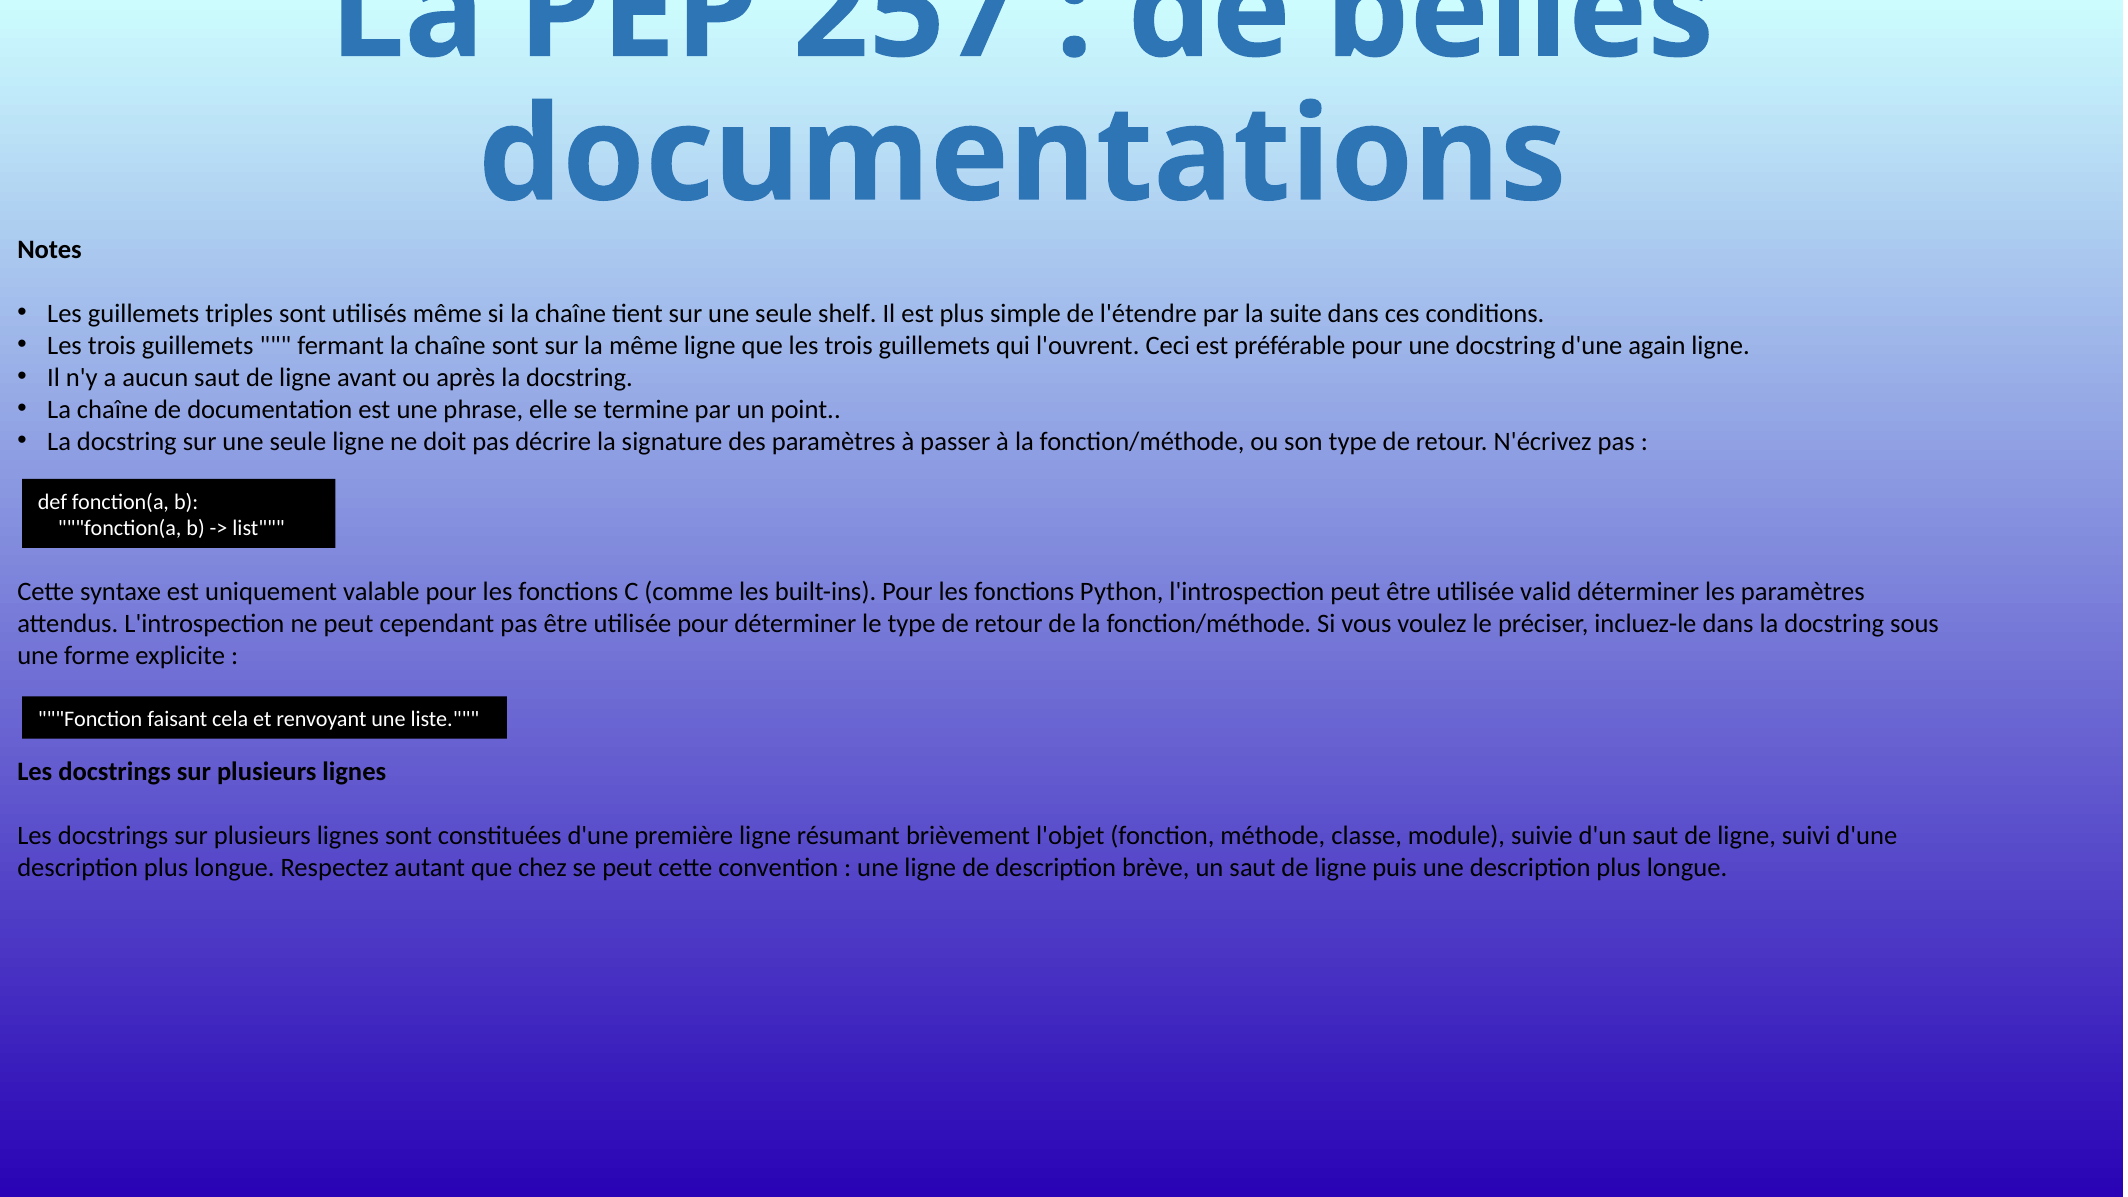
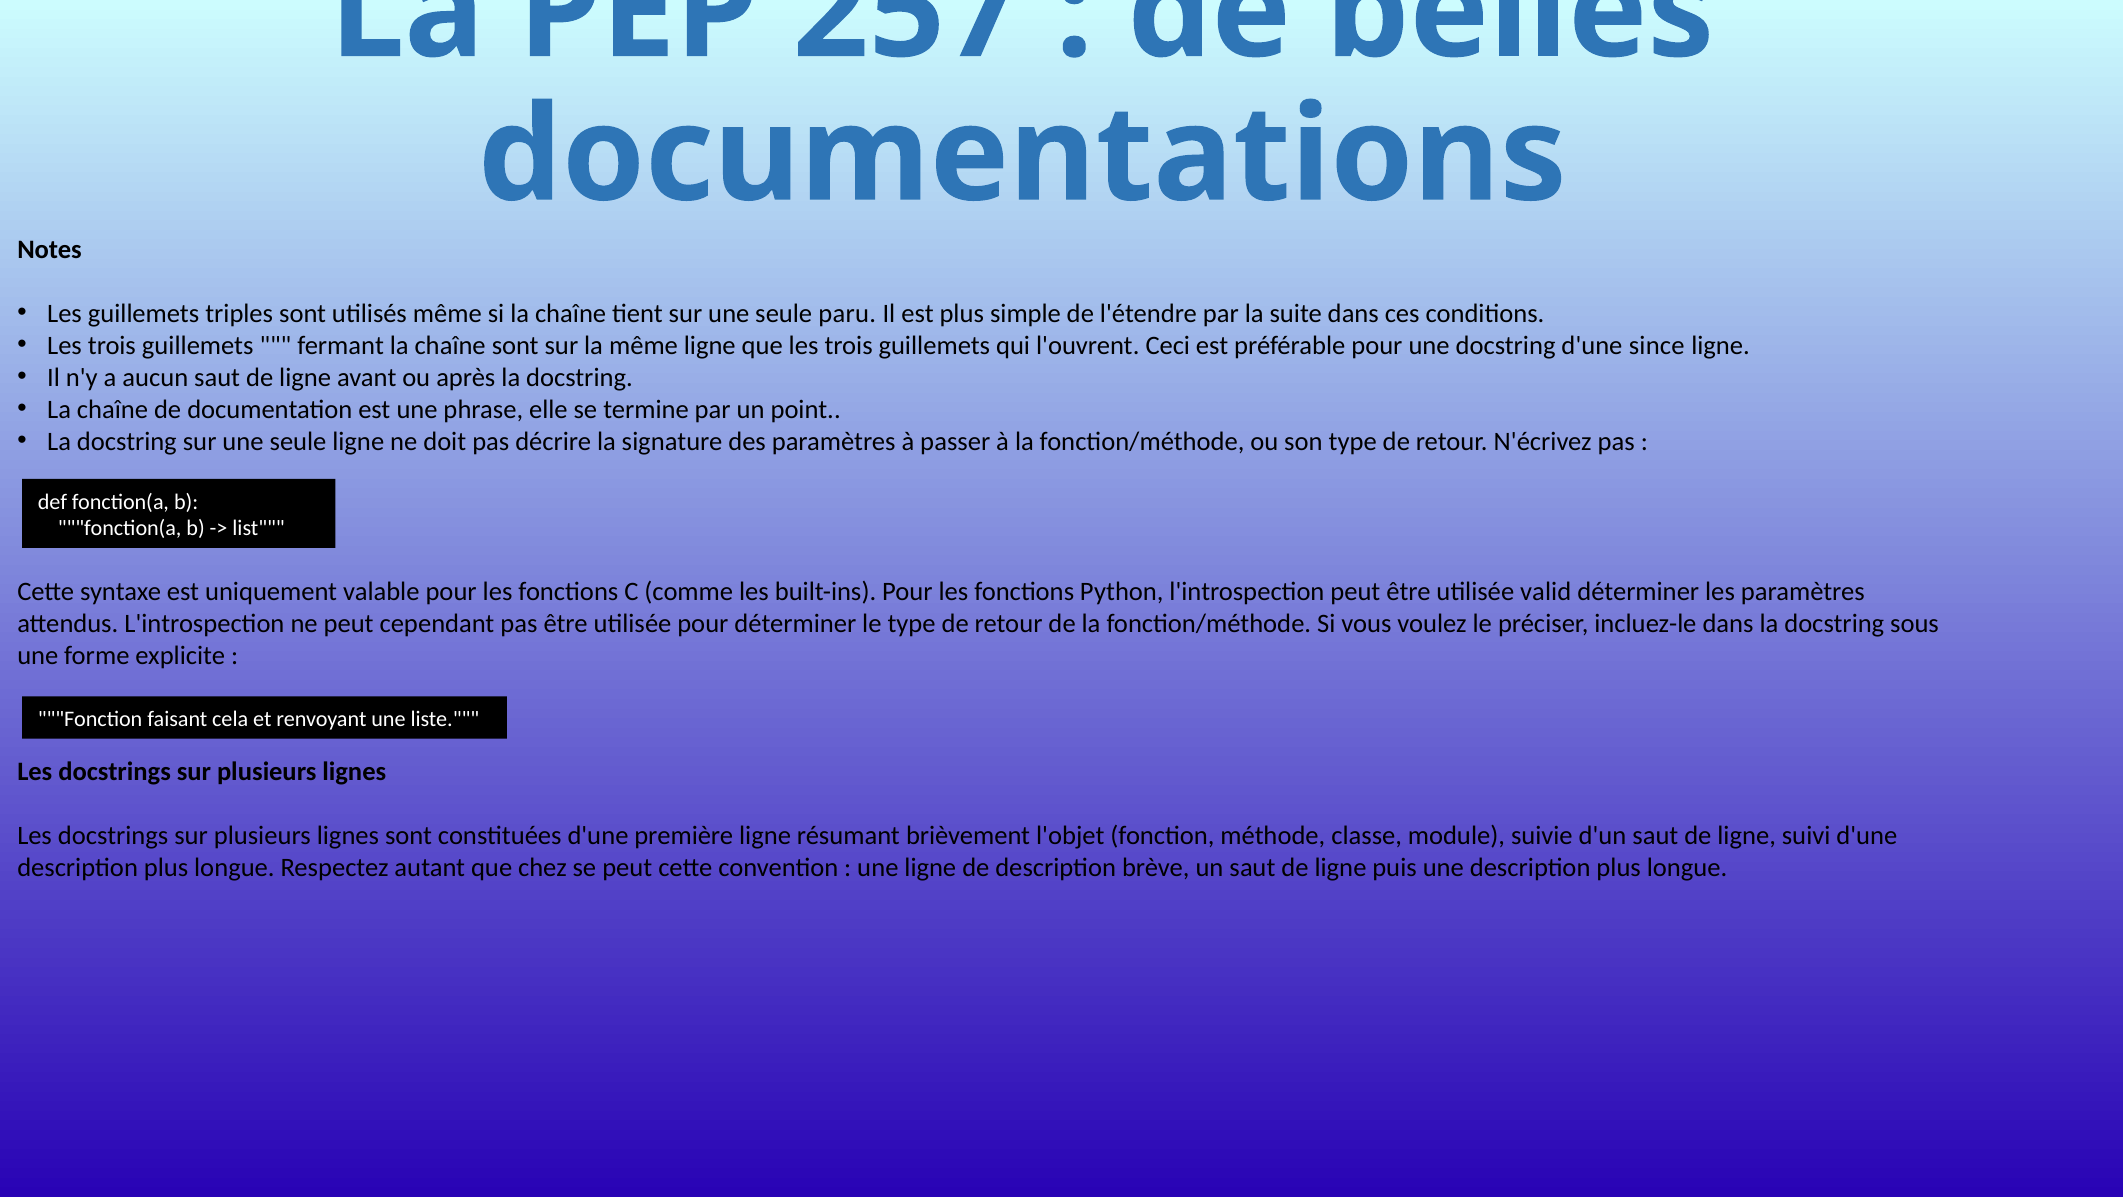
shelf: shelf -> paru (847, 314)
again: again -> since (1657, 345)
